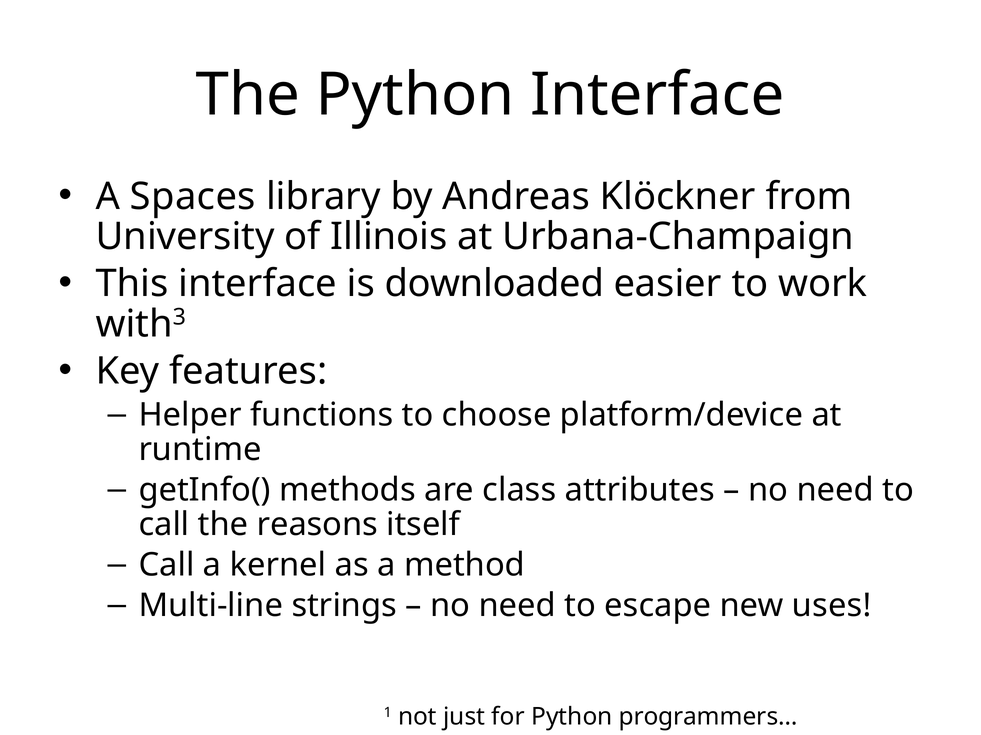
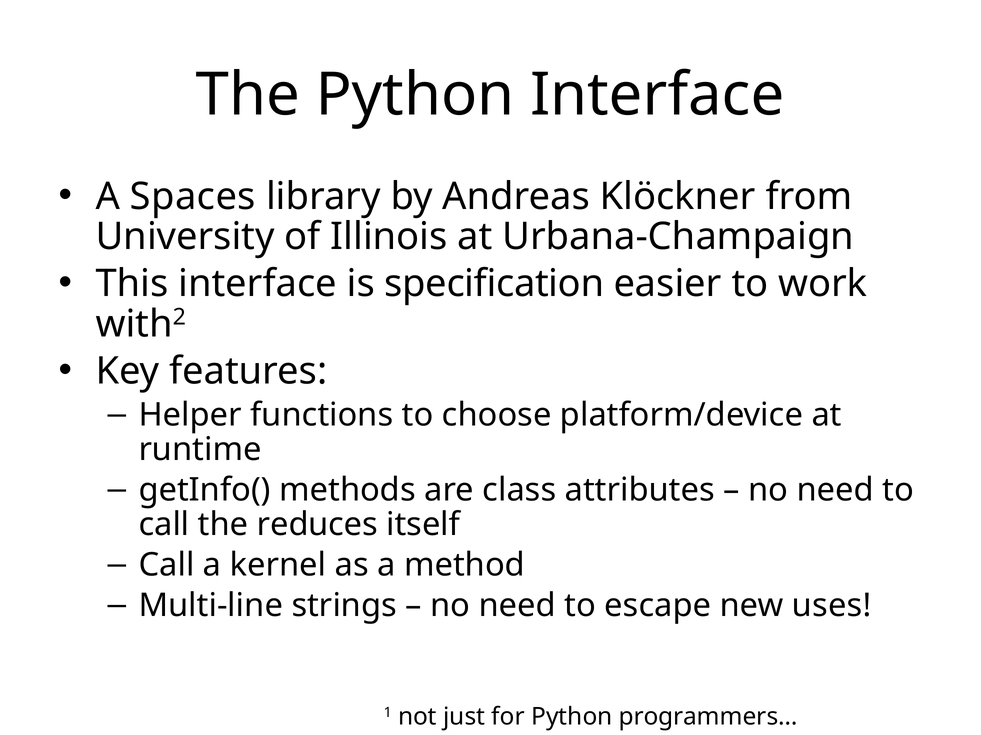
downloaded: downloaded -> specification (494, 284)
3: 3 -> 2 (179, 318)
reasons: reasons -> reduces (317, 525)
